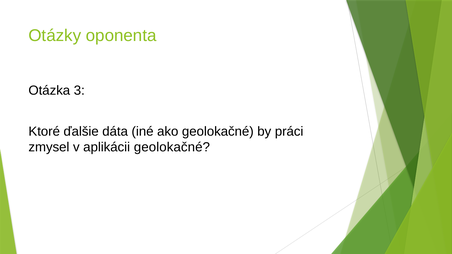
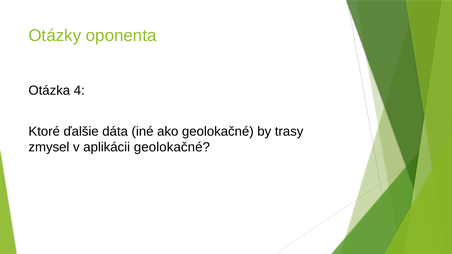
3: 3 -> 4 (79, 91)
práci: práci -> trasy (289, 132)
